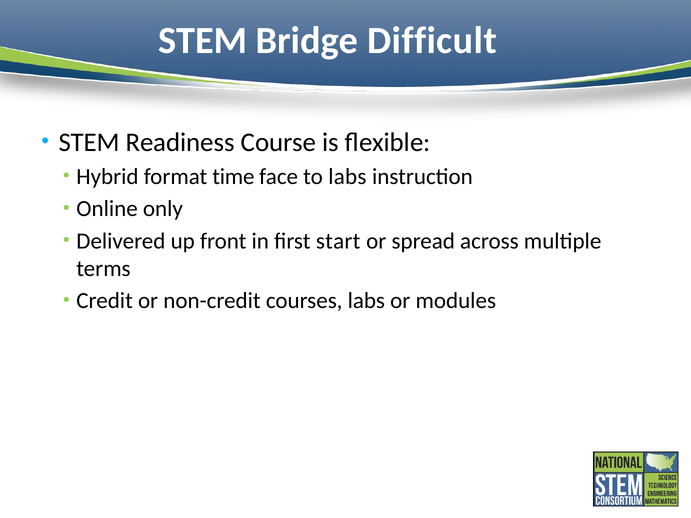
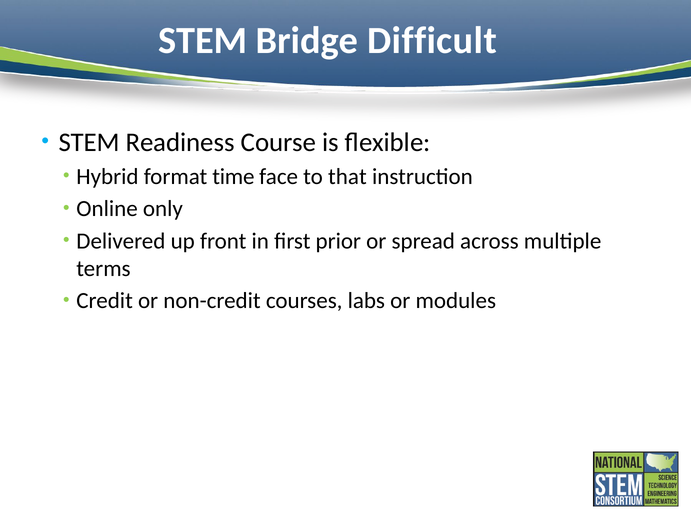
to labs: labs -> that (347, 177)
start: start -> prior (338, 241)
